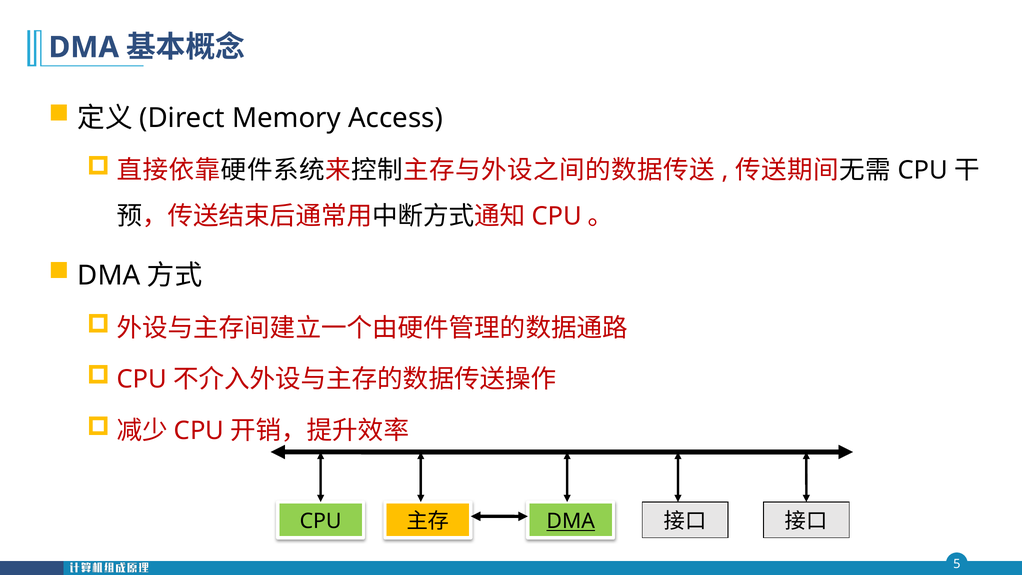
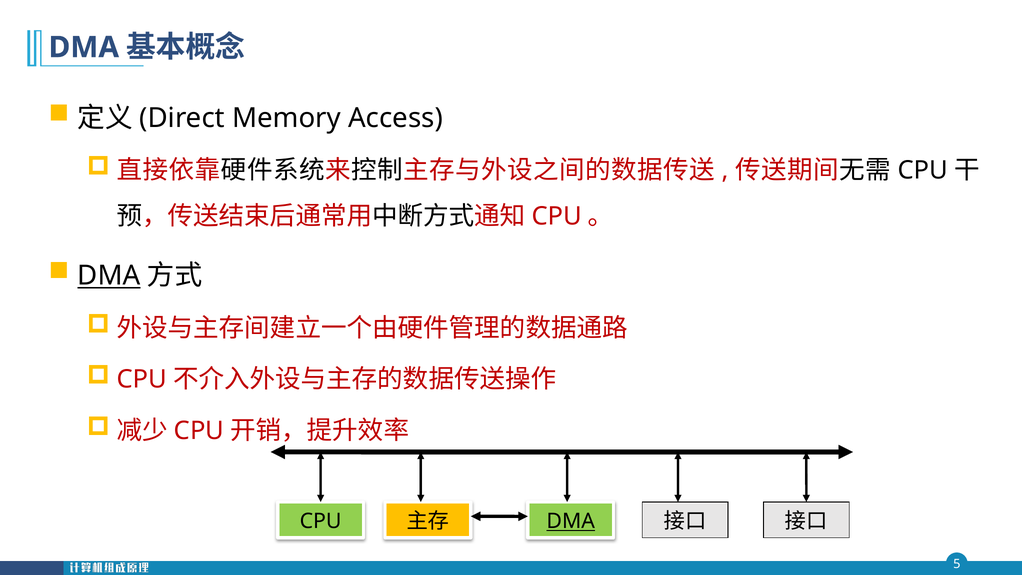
DMA underline: none -> present (109, 276)
